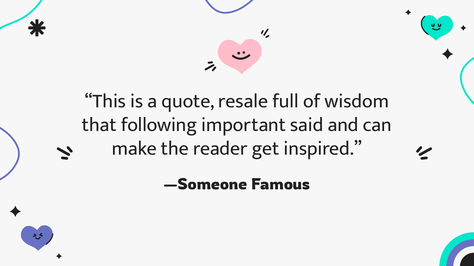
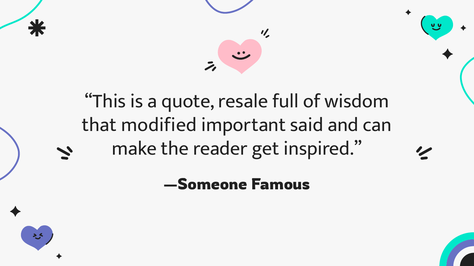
following: following -> modified (159, 125)
